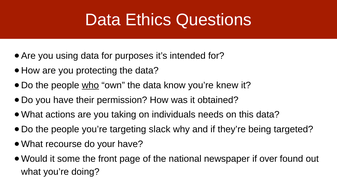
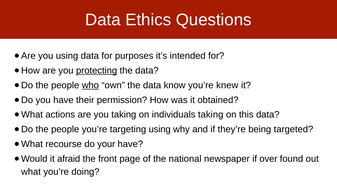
protecting underline: none -> present (97, 71)
individuals needs: needs -> taking (211, 115)
targeting slack: slack -> using (160, 130)
some: some -> afraid (69, 159)
